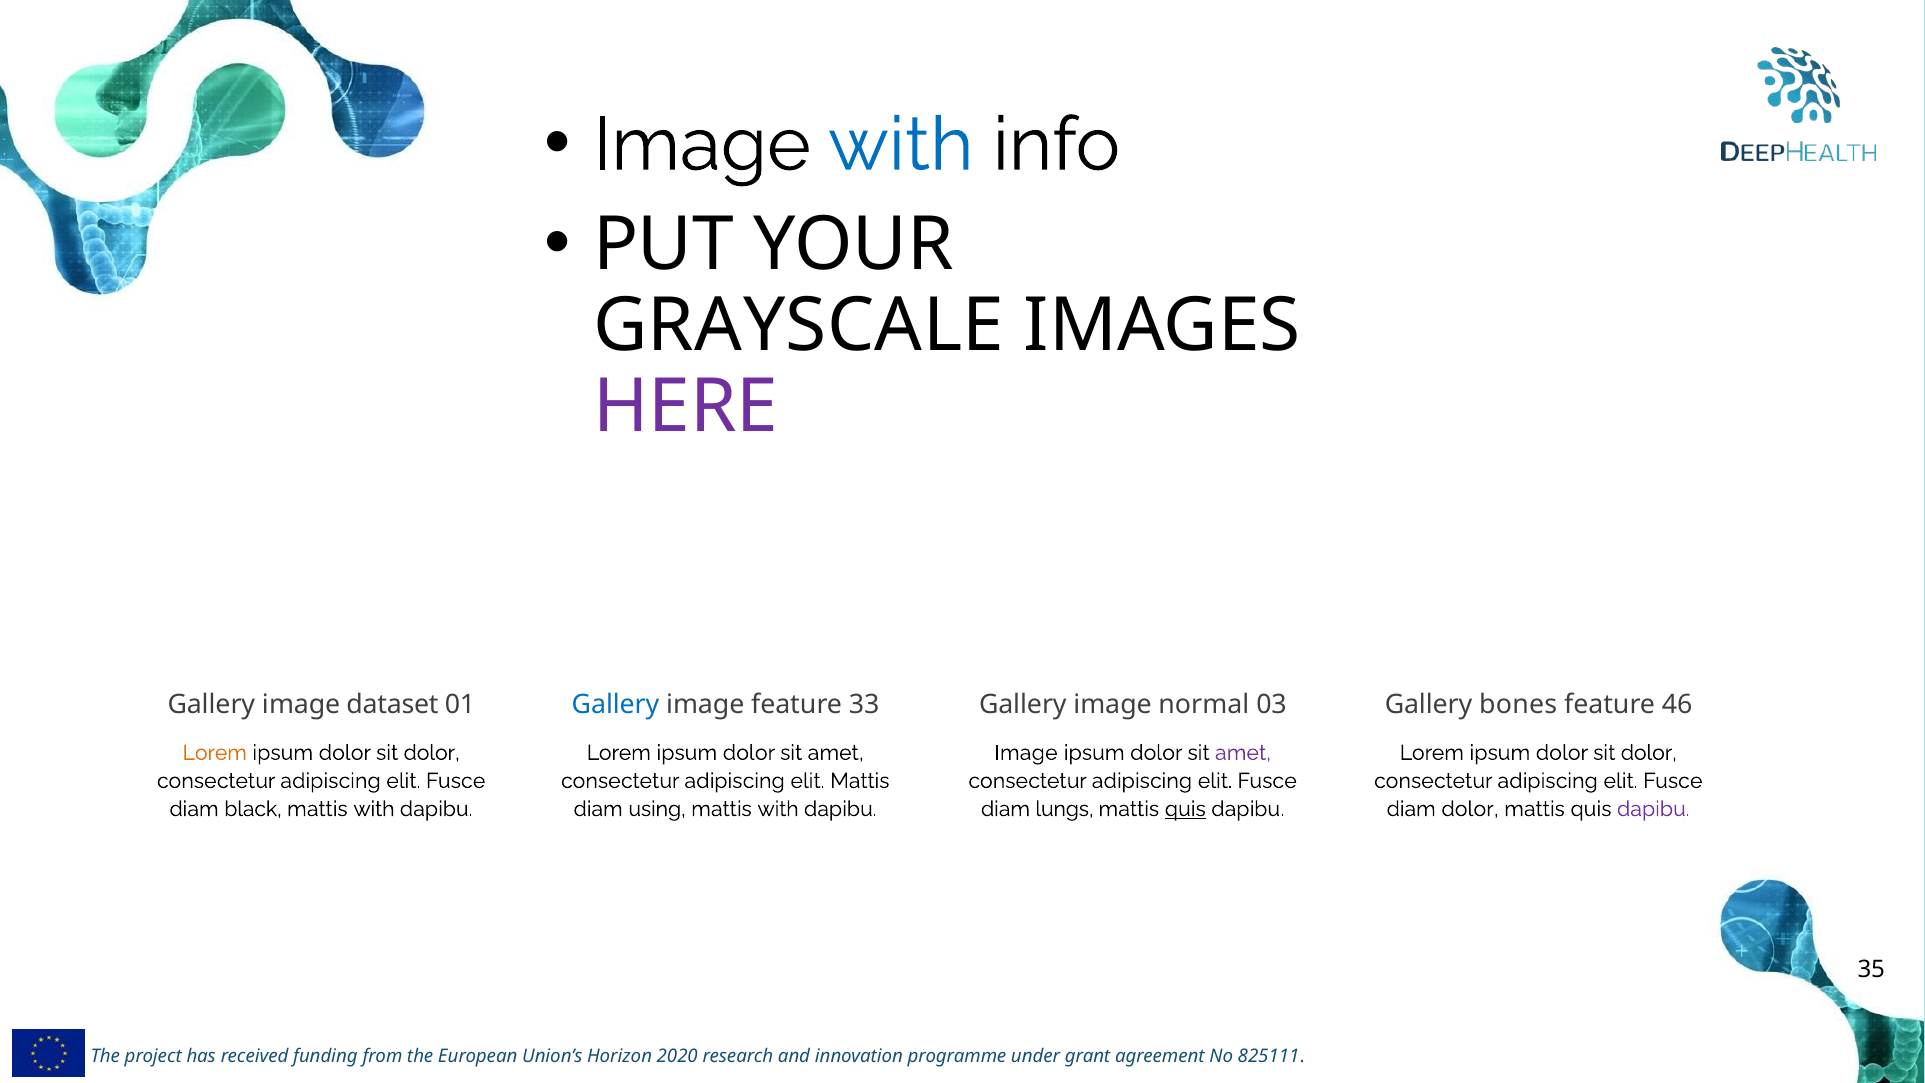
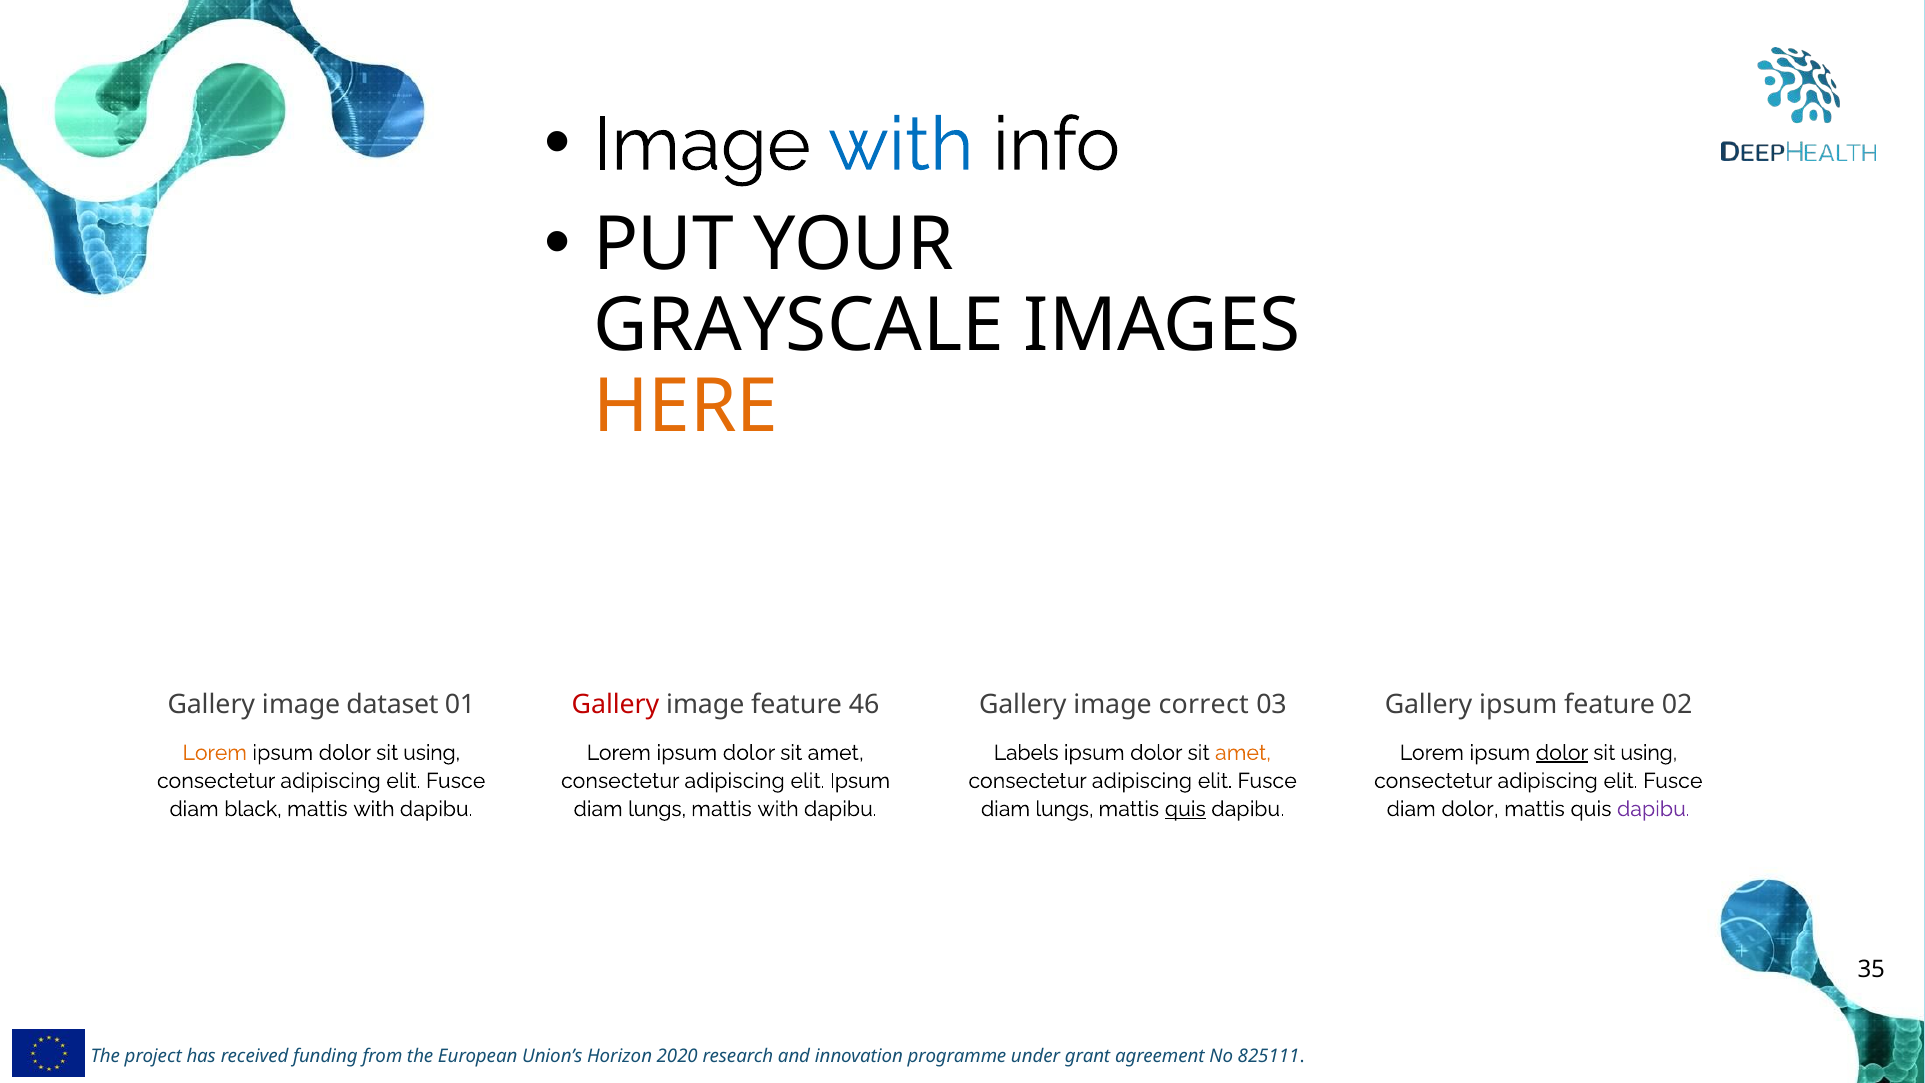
HERE colour: purple -> orange (686, 407)
Gallery colour: blue -> red (616, 705)
33: 33 -> 46 (864, 705)
normal: normal -> correct (1204, 705)
Gallery bones: bones -> ipsum (1518, 705)
46: 46 -> 02 (1677, 705)
dolor: dolor -> using (432, 753)
Image: Image -> Labels (1026, 753)
amet colour: purple -> orange (1243, 753)
dolor underline: none -> present (1562, 753)
dolor: dolor -> using (1649, 753)
elit Mattis: Mattis -> Ipsum (860, 781)
using: using -> lungs (657, 809)
